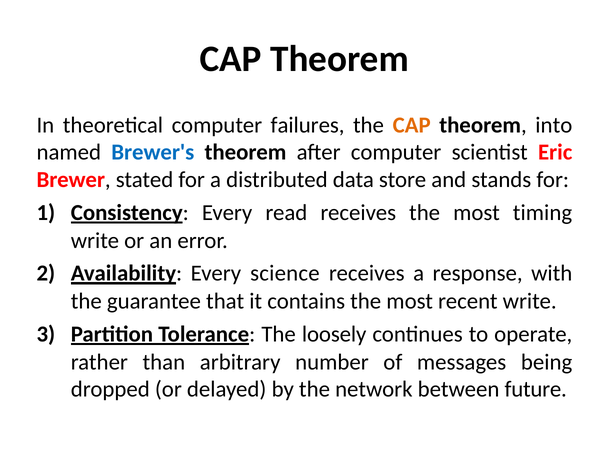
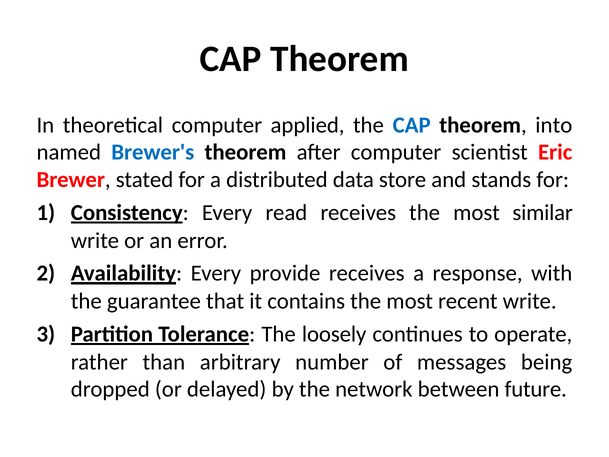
failures: failures -> applied (308, 125)
CAP colour: orange -> blue (412, 125)
timing: timing -> similar (543, 213)
science: science -> provide (285, 273)
